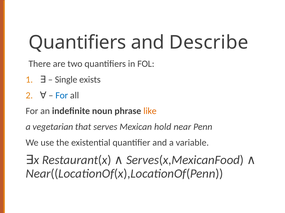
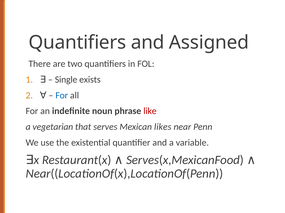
Describe: Describe -> Assigned (209, 43)
like colour: orange -> red (150, 111)
hold: hold -> likes (163, 127)
